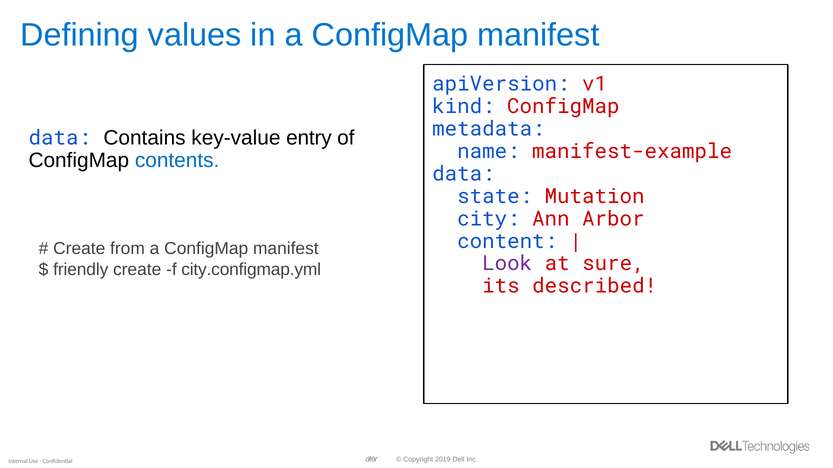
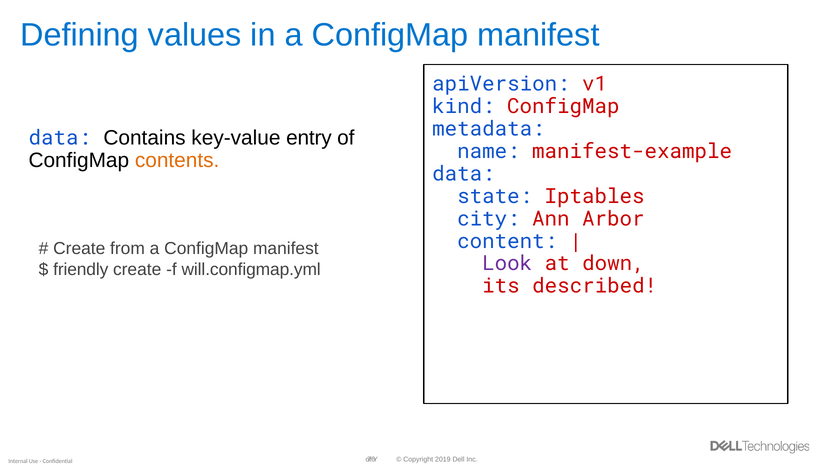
contents colour: blue -> orange (177, 161)
Mutation: Mutation -> Iptables (595, 196)
sure: sure -> down (613, 264)
city.configmap.yml: city.configmap.yml -> will.configmap.yml (251, 270)
